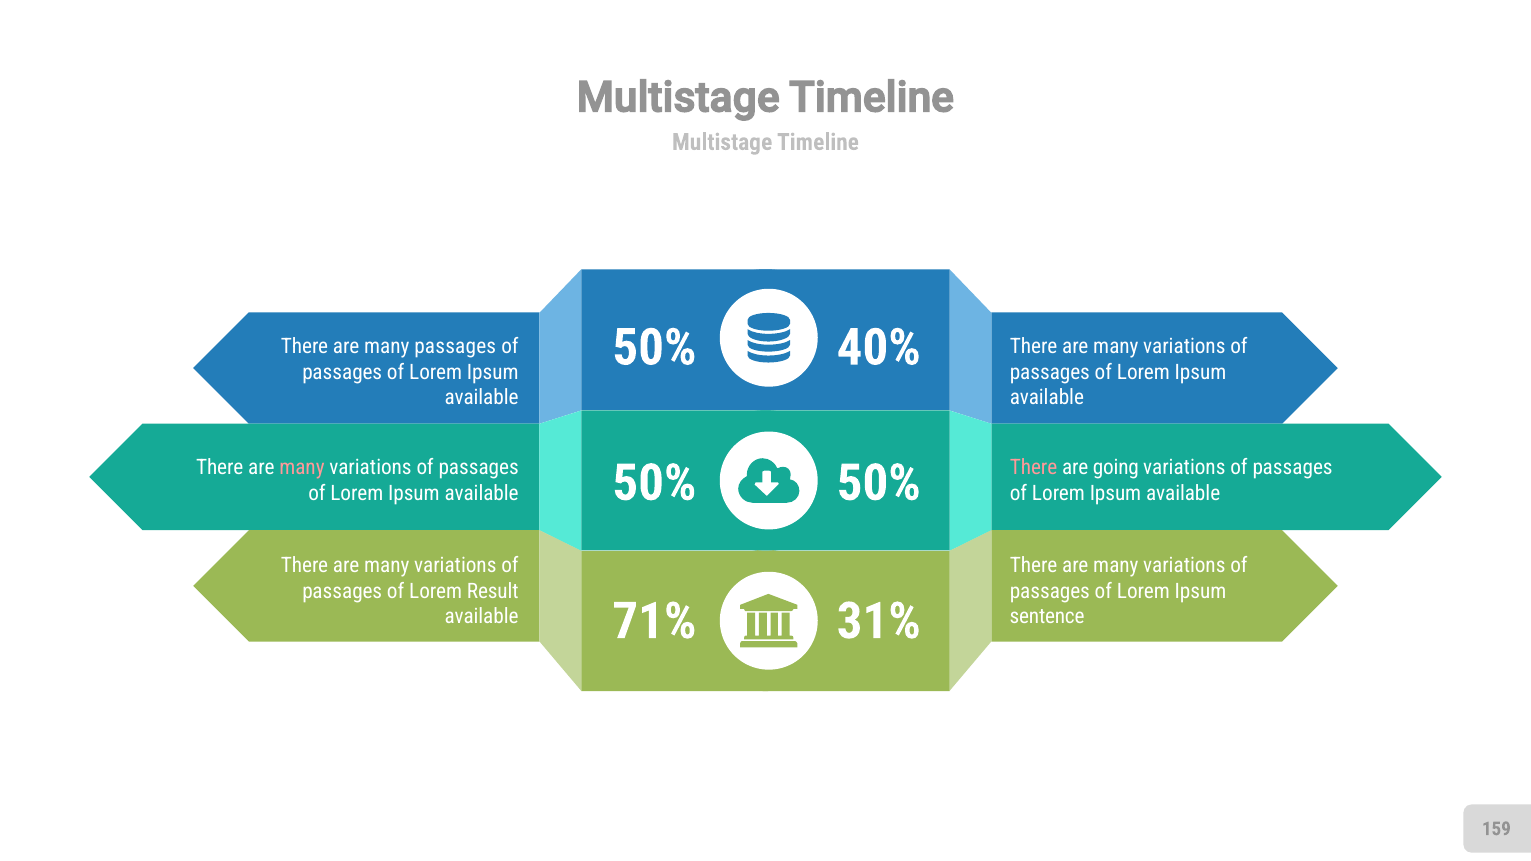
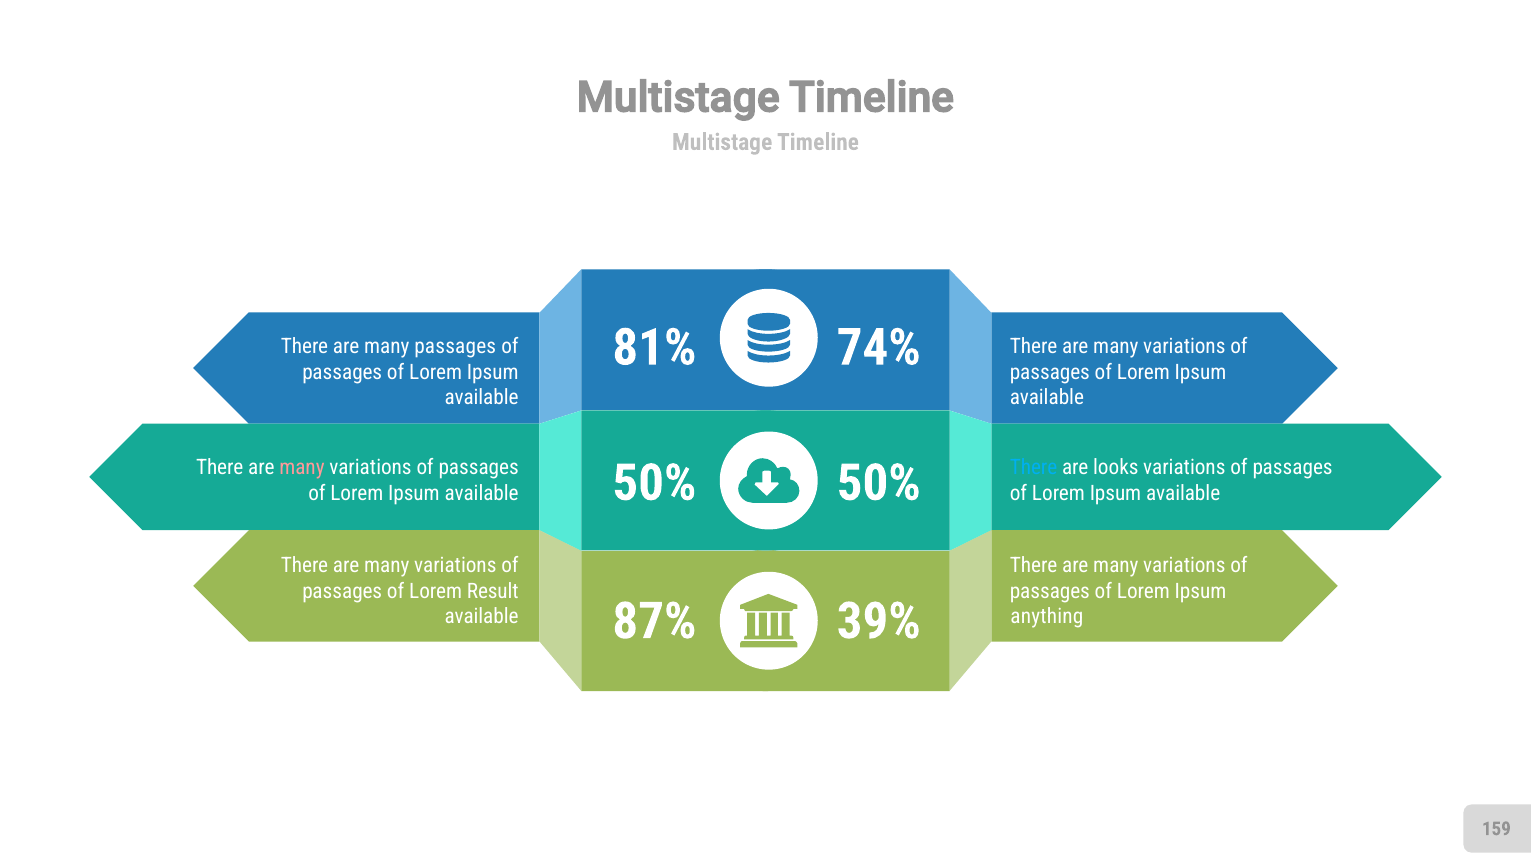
50%: 50% -> 81% (654, 348)
40%: 40% -> 74% (879, 348)
There colour: pink -> light blue (1034, 468)
going: going -> looks (1116, 468)
71%: 71% -> 87% (654, 622)
31%: 31% -> 39% (879, 622)
sentence: sentence -> anything (1047, 617)
